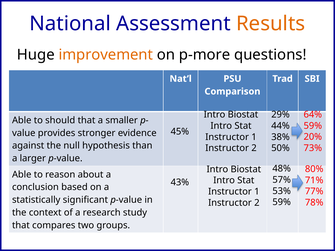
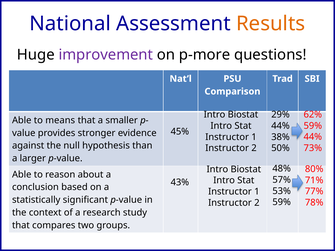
improvement colour: orange -> purple (106, 55)
64%: 64% -> 62% (313, 115)
should: should -> means (60, 120)
20%: 20% -> 44% (313, 137)
